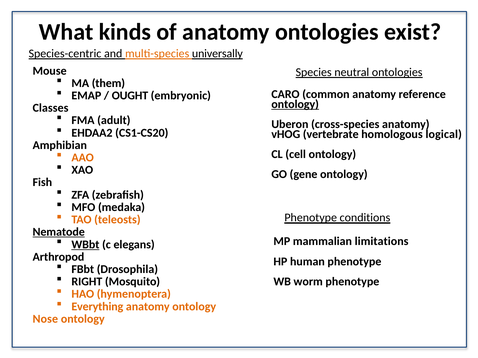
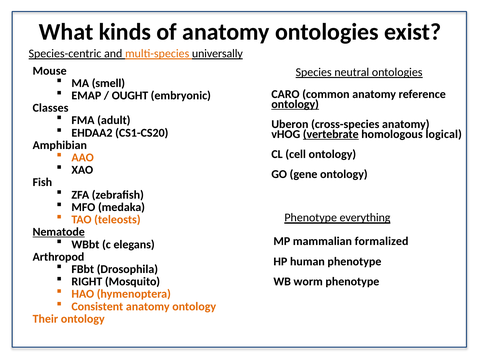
them: them -> smell (108, 83)
vertebrate underline: none -> present (331, 134)
conditions: conditions -> everything (365, 218)
limitations: limitations -> formalized (382, 242)
WBbt underline: present -> none (85, 245)
Everything: Everything -> Consistent (97, 307)
Nose: Nose -> Their (45, 319)
